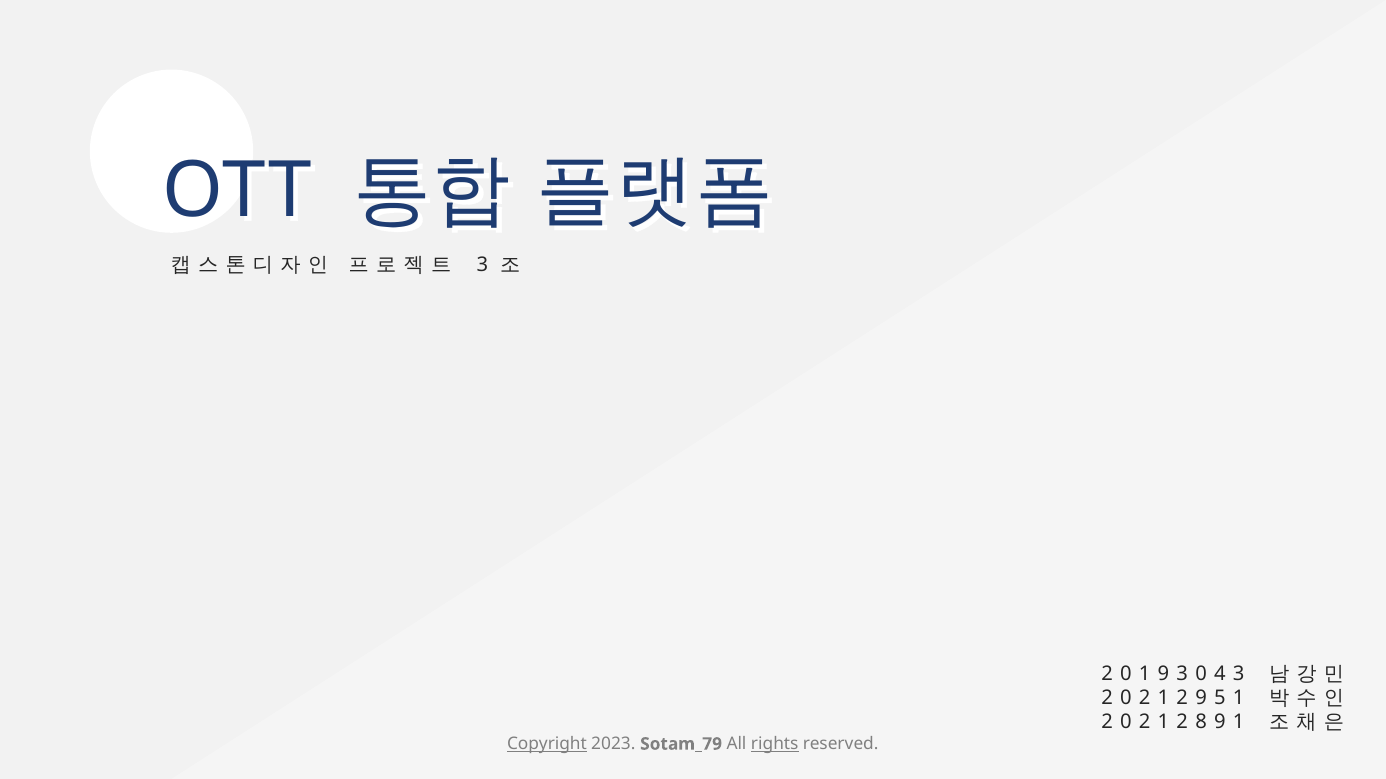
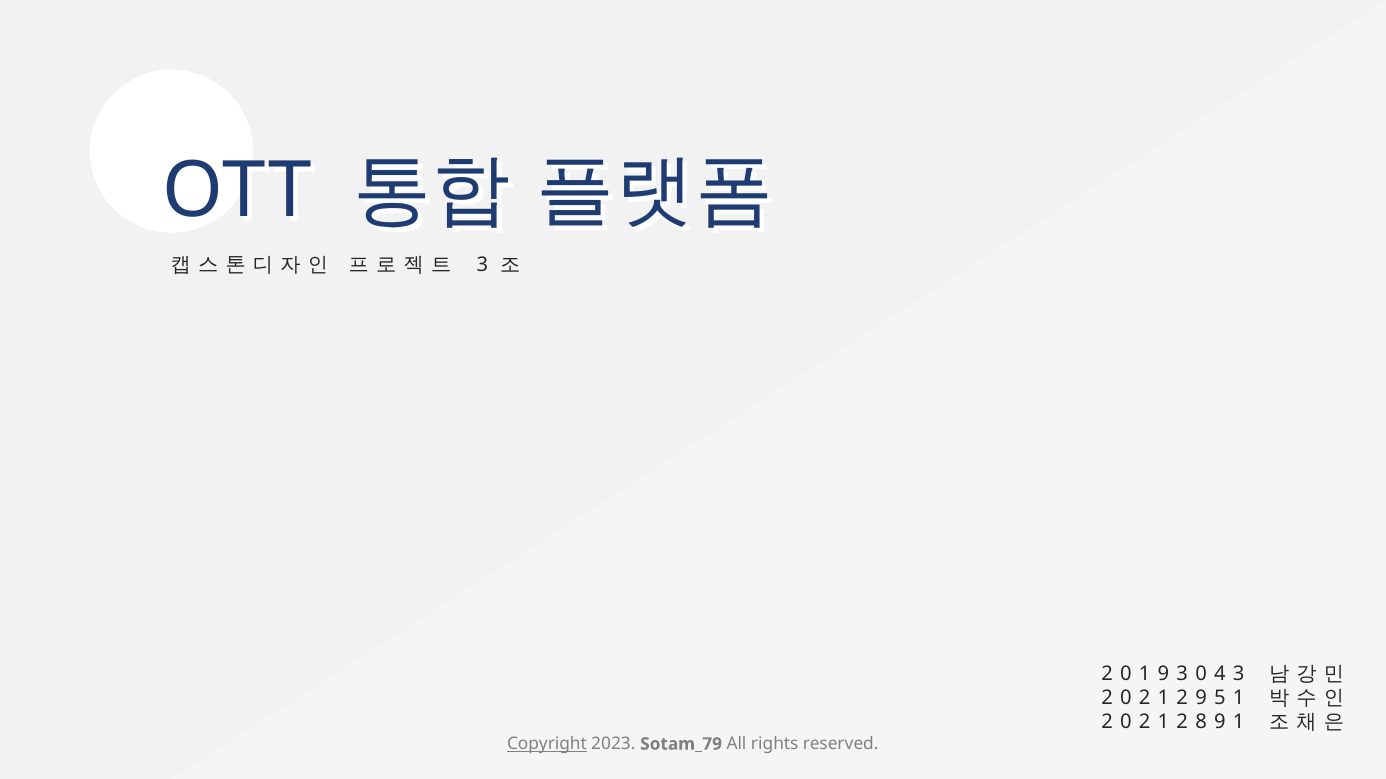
rights underline: present -> none (775, 745)
